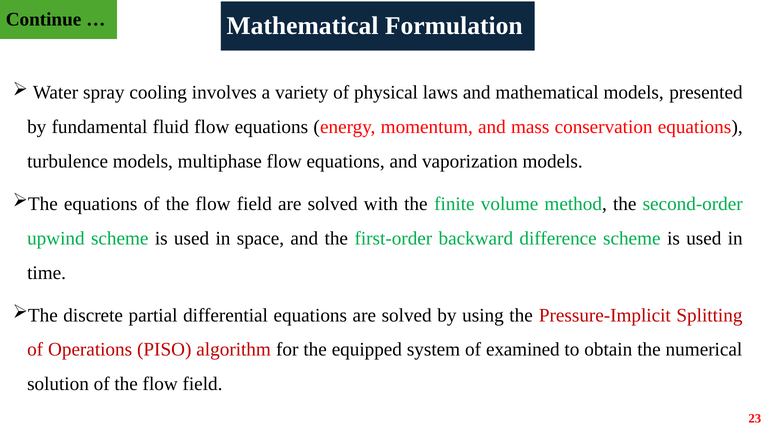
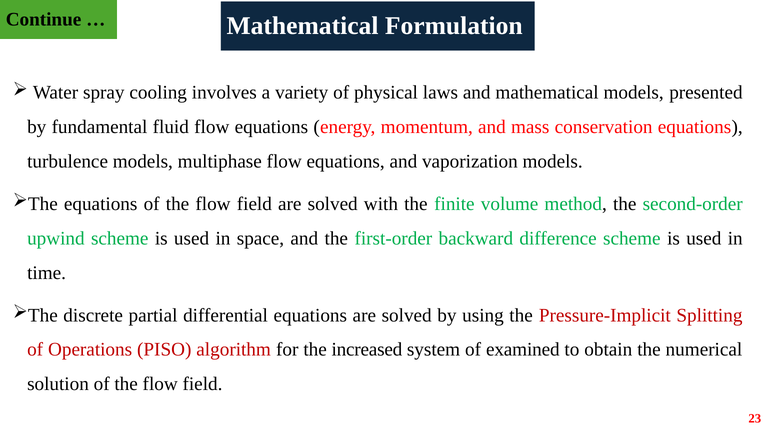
equipped: equipped -> increased (367, 350)
